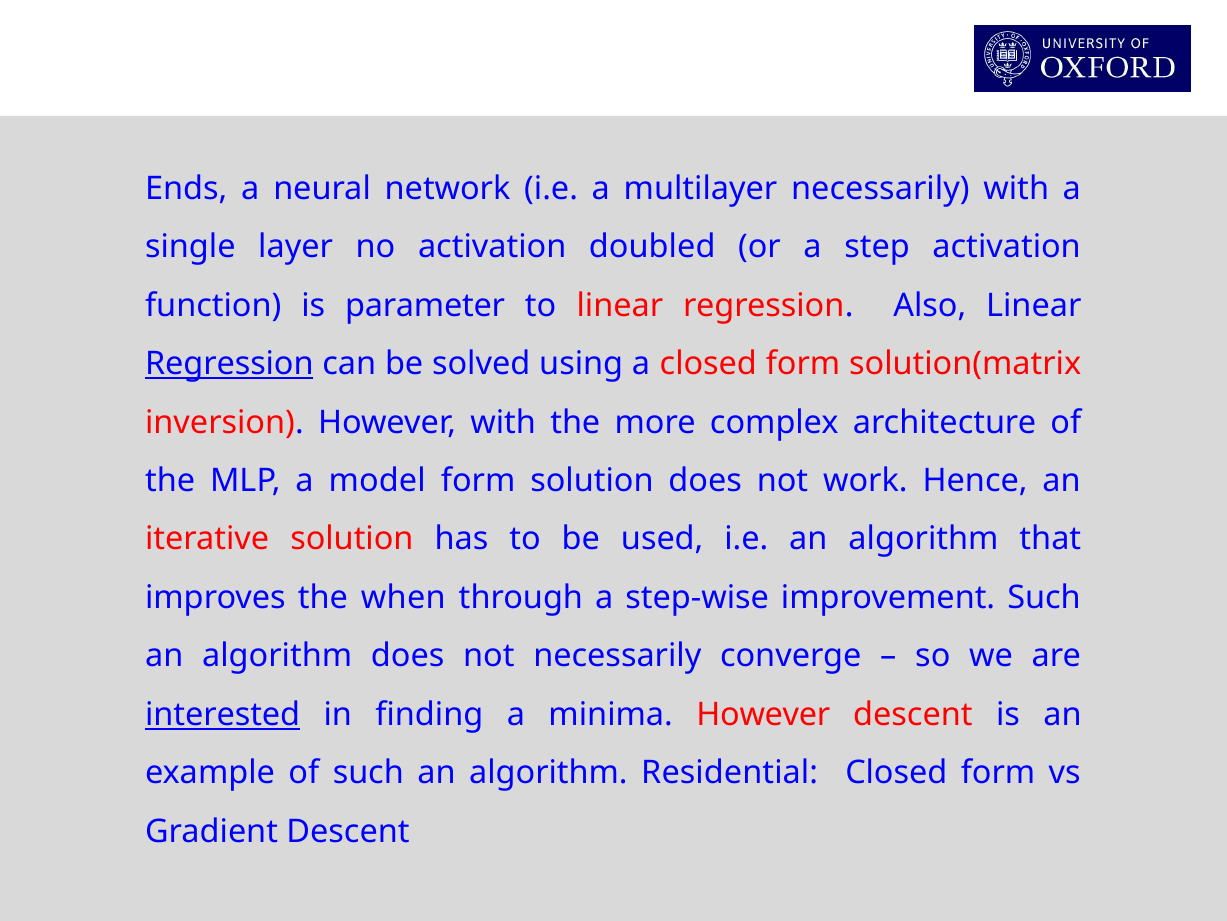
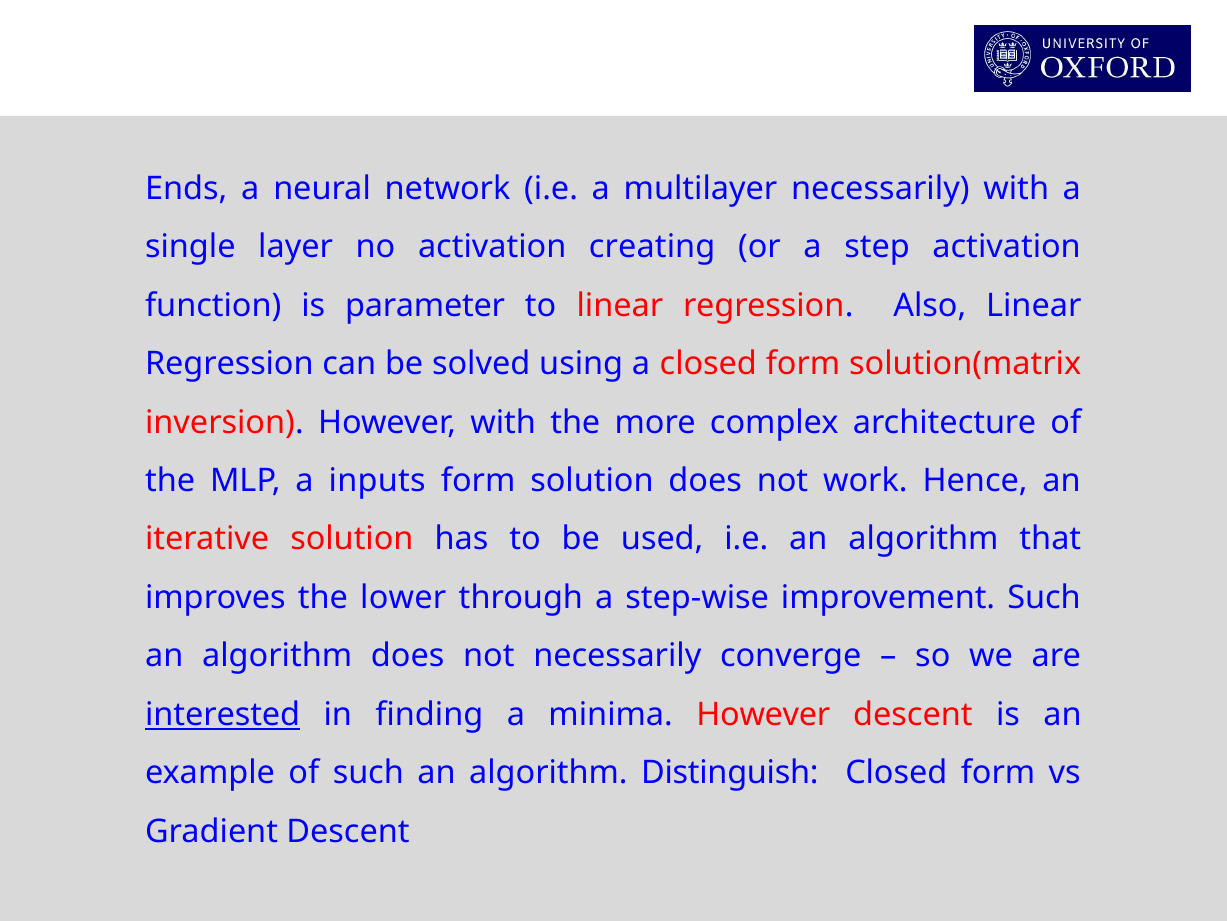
doubled: doubled -> creating (652, 247)
Regression underline: present -> none (229, 364)
model: model -> inputs (377, 481)
when: when -> lower (403, 597)
Residential: Residential -> Distinguish (730, 773)
